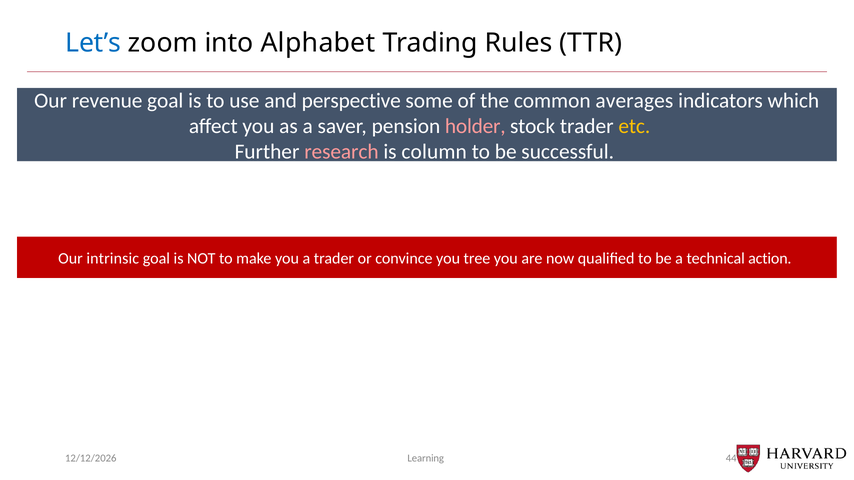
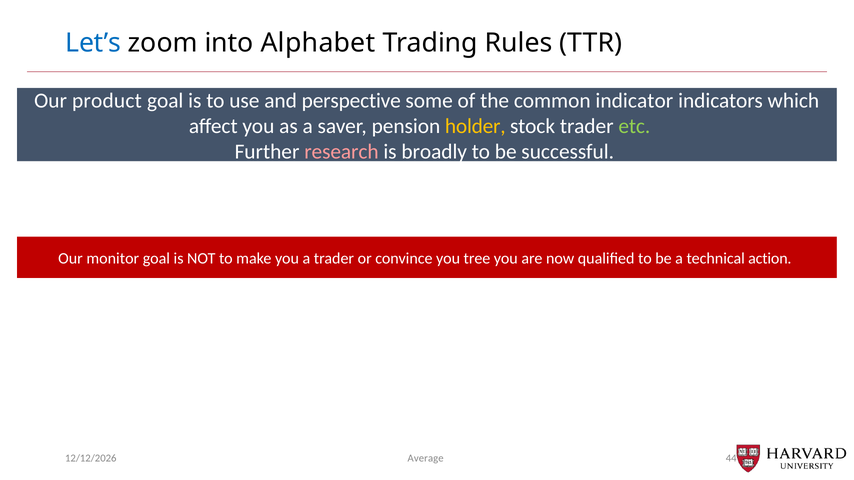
revenue: revenue -> product (107, 101)
averages: averages -> indicator (634, 101)
holder colour: pink -> yellow (475, 126)
etc colour: yellow -> light green (634, 126)
column: column -> broadly (434, 152)
intrinsic: intrinsic -> monitor (113, 259)
Learning: Learning -> Average (426, 459)
